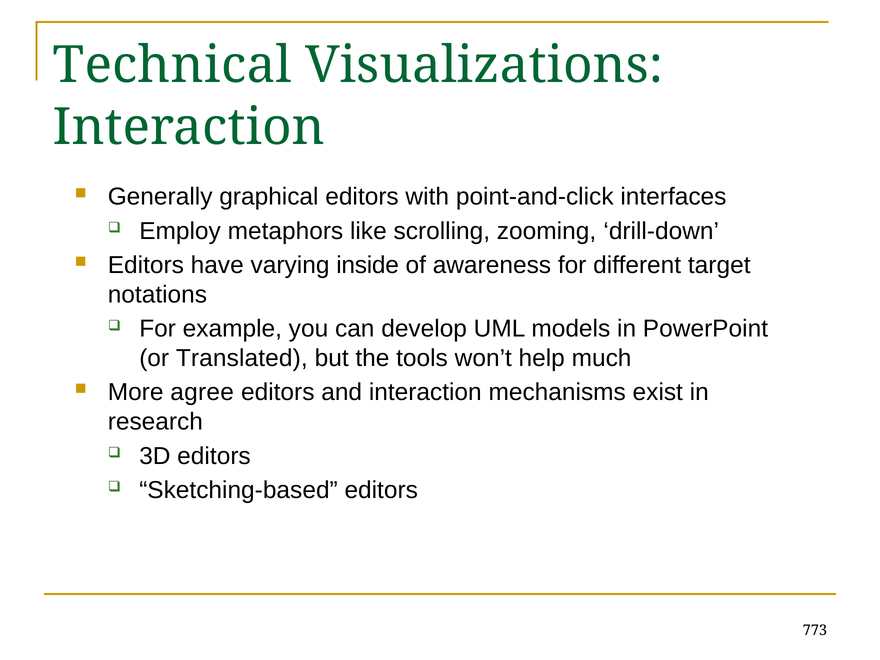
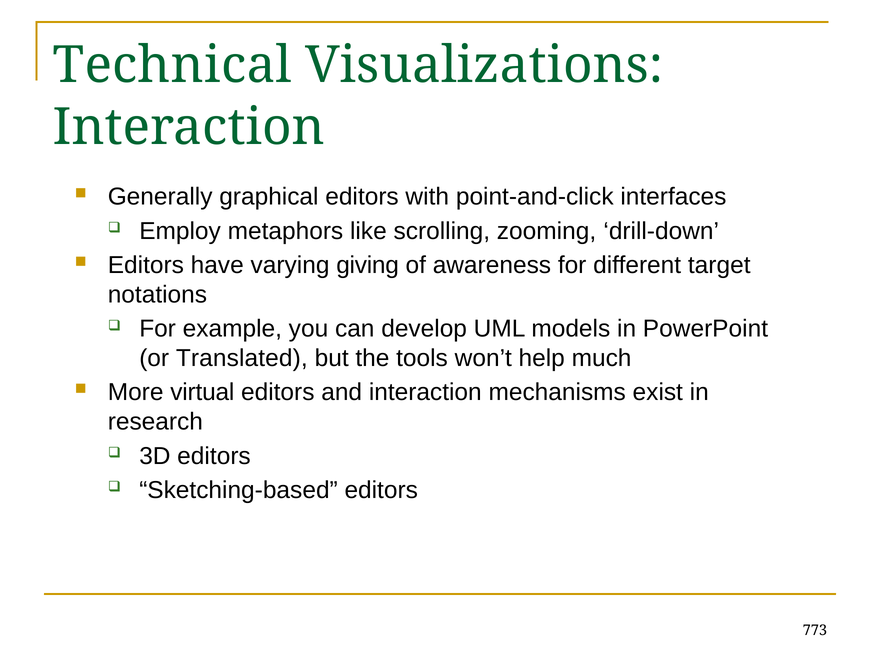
inside: inside -> giving (368, 265)
agree: agree -> virtual (202, 392)
